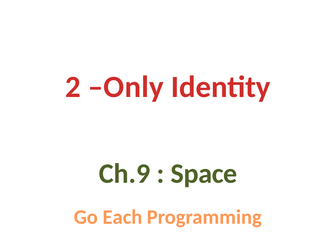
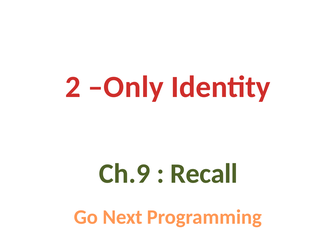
Space: Space -> Recall (204, 174)
Each: Each -> Next (123, 217)
